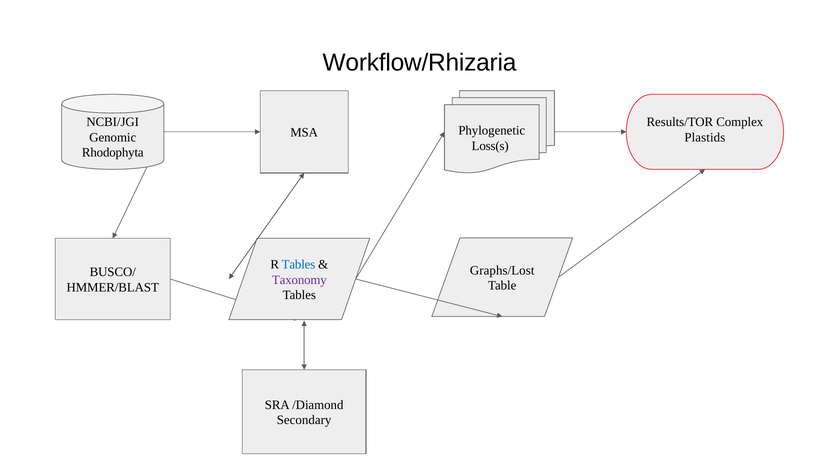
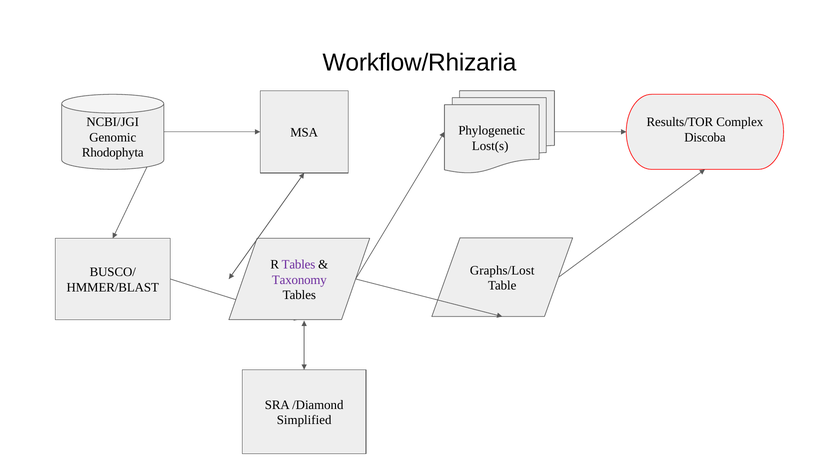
Plastids: Plastids -> Discoba (705, 138)
Loss(s: Loss(s -> Lost(s (490, 146)
Tables colour: blue -> purple (298, 264)
Secondary: Secondary -> Simplified (304, 420)
